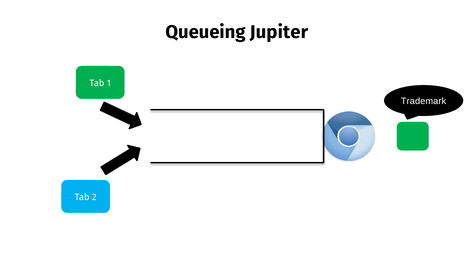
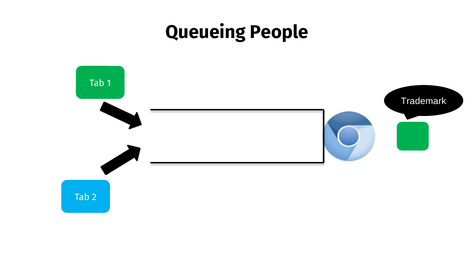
Jupiter: Jupiter -> People (279, 32)
